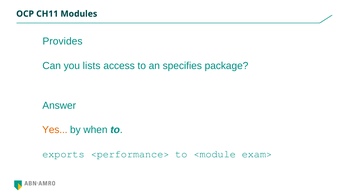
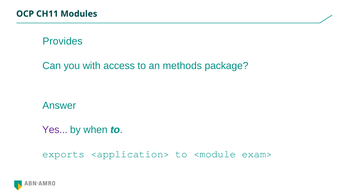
lists: lists -> with (92, 66)
specifies: specifies -> methods (182, 66)
Yes colour: orange -> purple (55, 130)
<performance>: <performance> -> <application> (130, 154)
